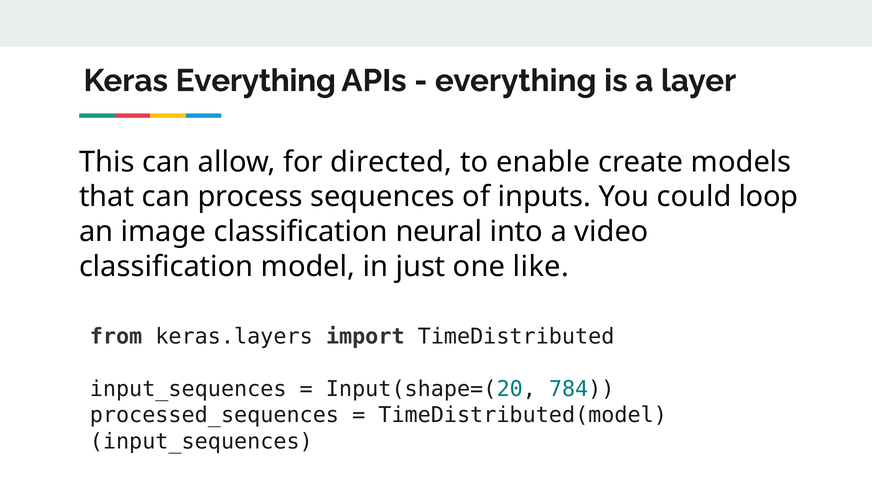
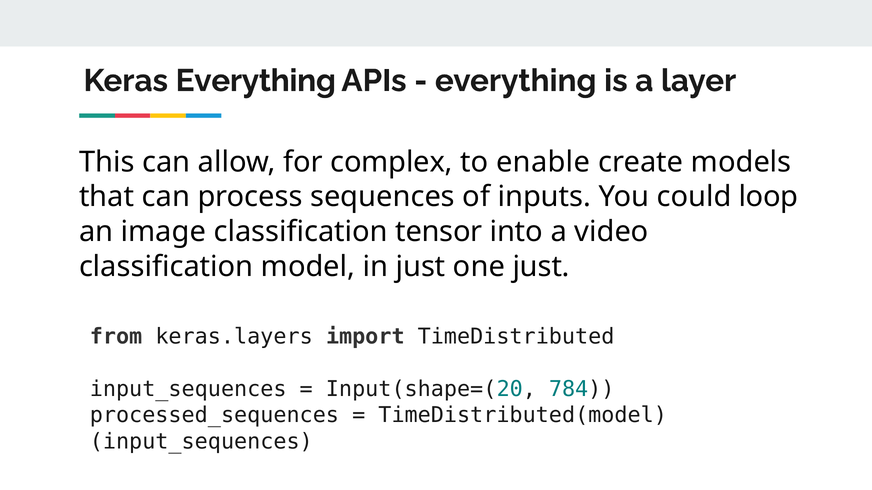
directed: directed -> complex (391, 162)
neural: neural -> tensor (439, 232)
one like: like -> just (541, 267)
